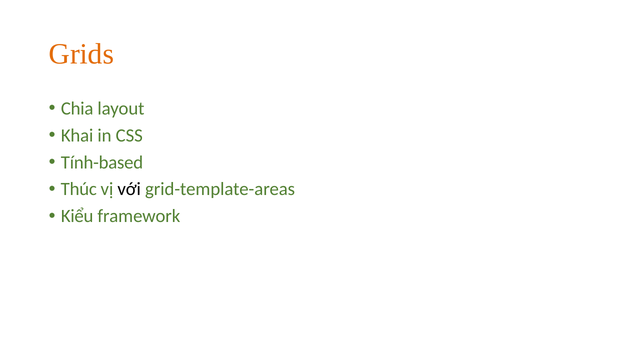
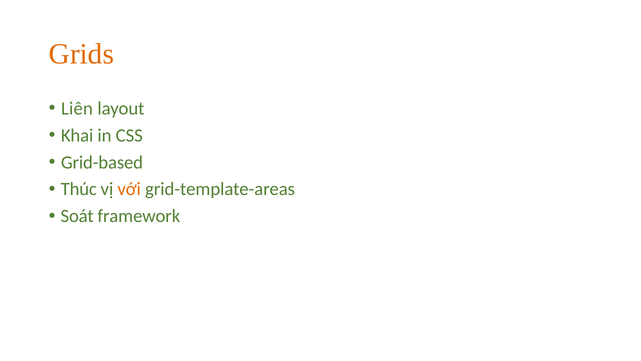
Chia: Chia -> Liên (77, 108)
Tính-based: Tính-based -> Grid-based (102, 162)
với colour: black -> orange (129, 189)
Kiểu: Kiểu -> Soát (77, 216)
